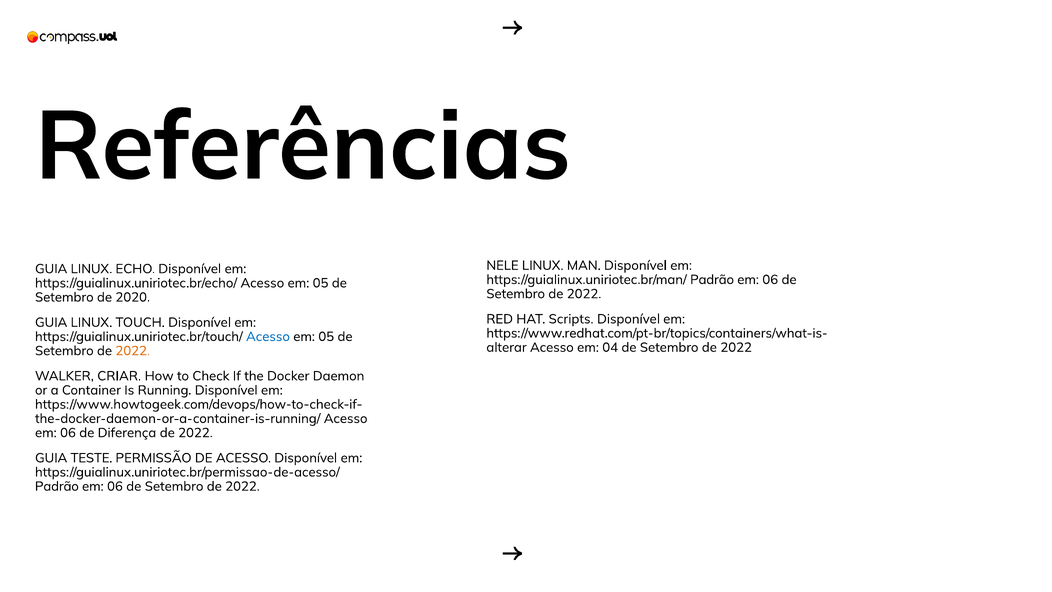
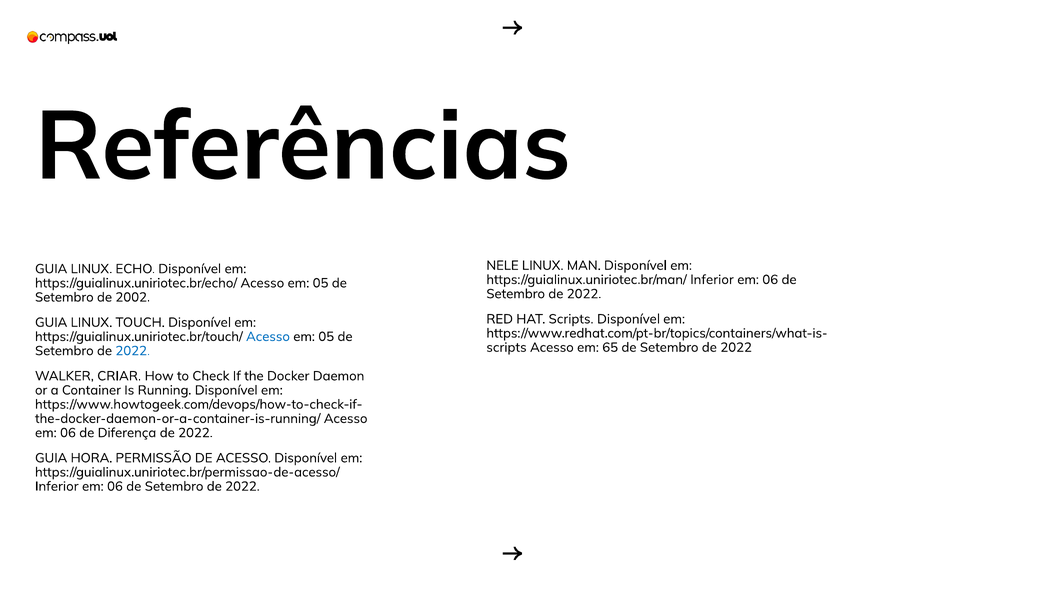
https://guialinux.uniriotec.br/man/ Padrão: Padrão -> Inferior (712, 280)
2020: 2020 -> 2002 (133, 297)
alterar: alterar -> scripts (506, 347)
04: 04 -> 65 (610, 347)
2022 colour: orange -> blue (133, 351)
TESTE: TESTE -> HORA (91, 458)
Padrão: Padrão -> Inferior (57, 486)
